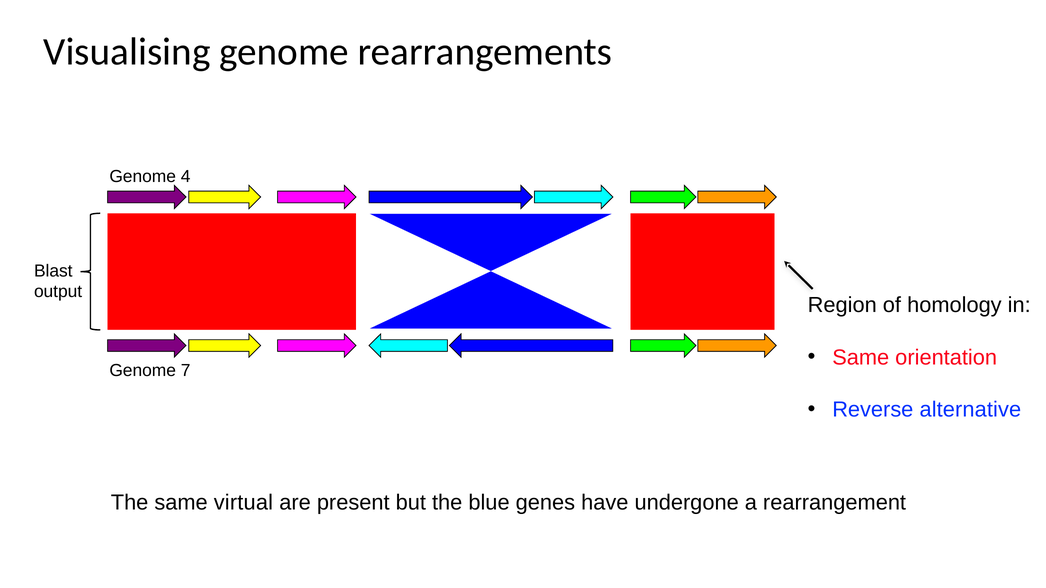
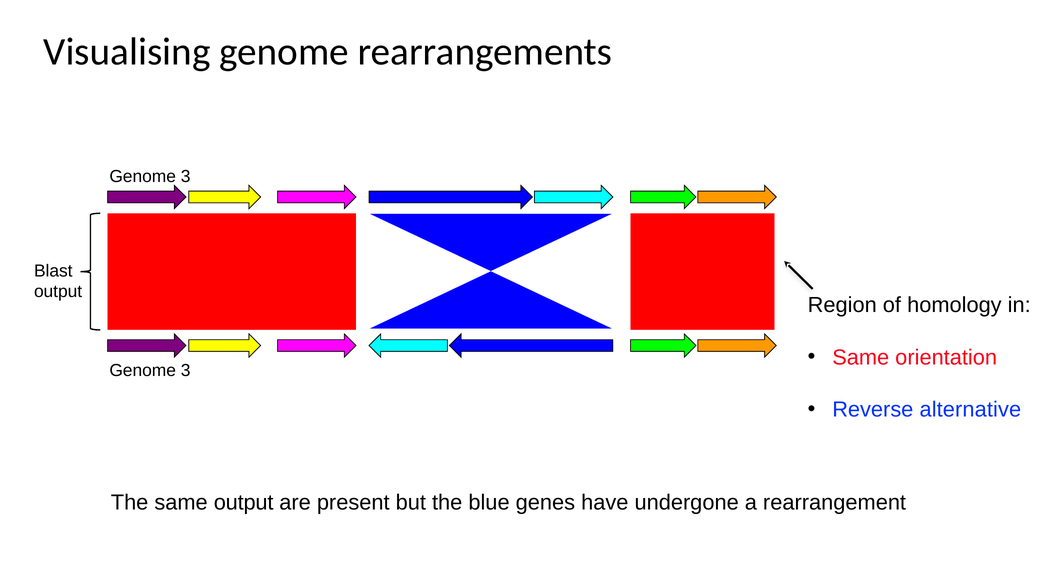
4: 4 -> 3 (186, 176)
7: 7 -> 3 (186, 371)
same virtual: virtual -> output (244, 503)
